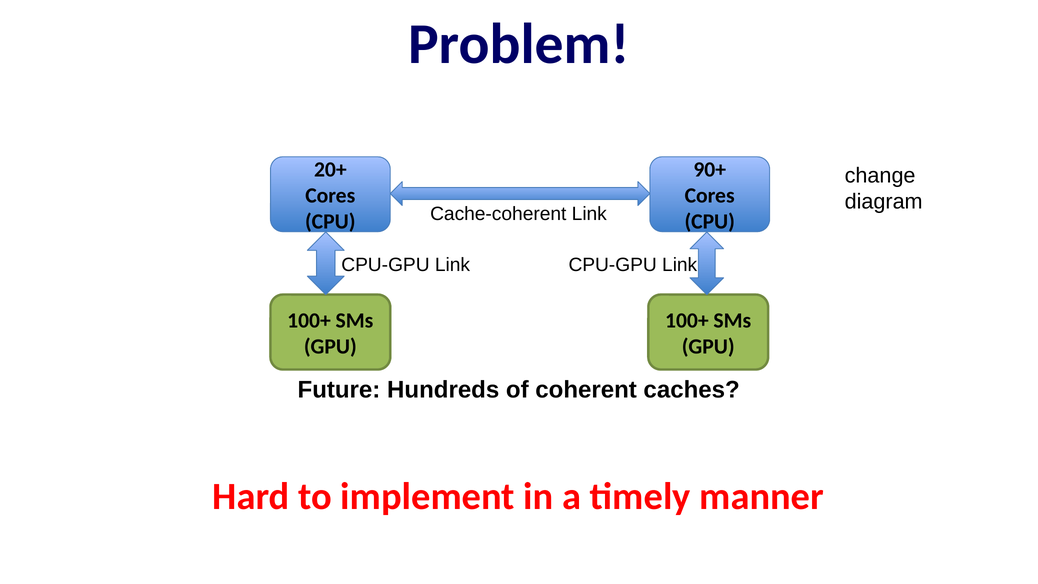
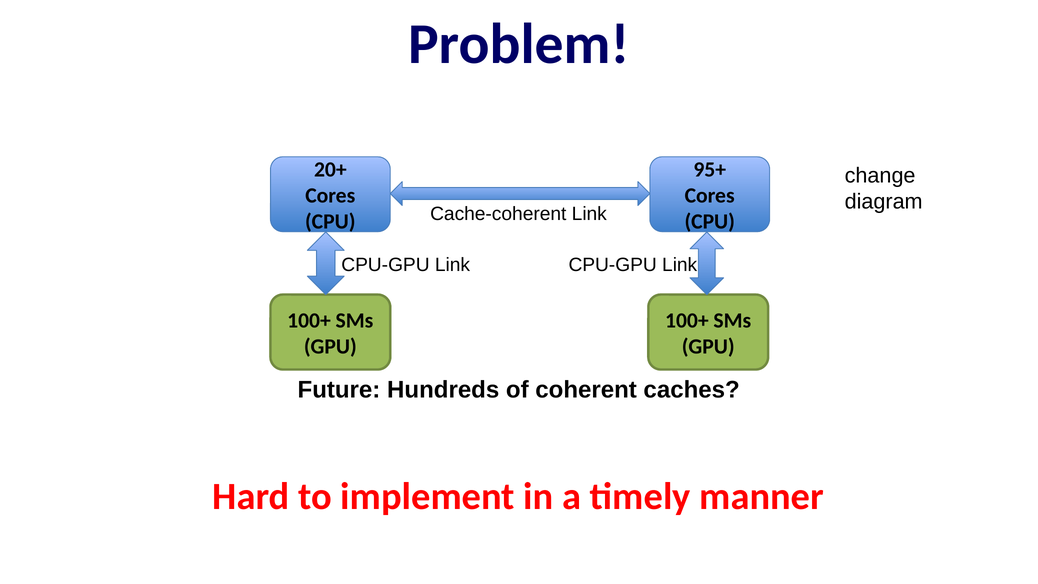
90+: 90+ -> 95+ (710, 170)
